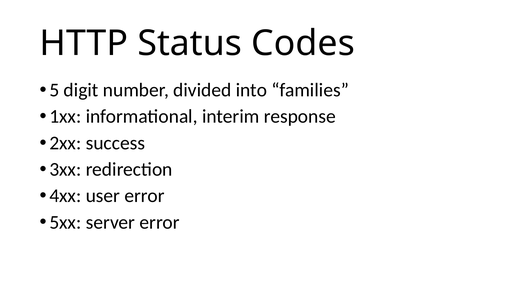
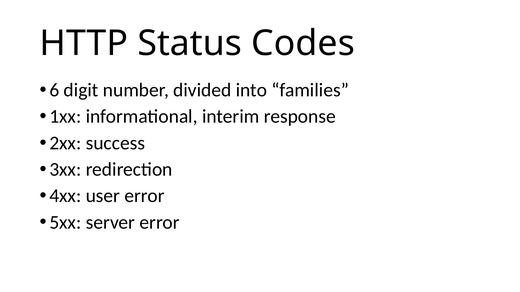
5: 5 -> 6 (54, 90)
